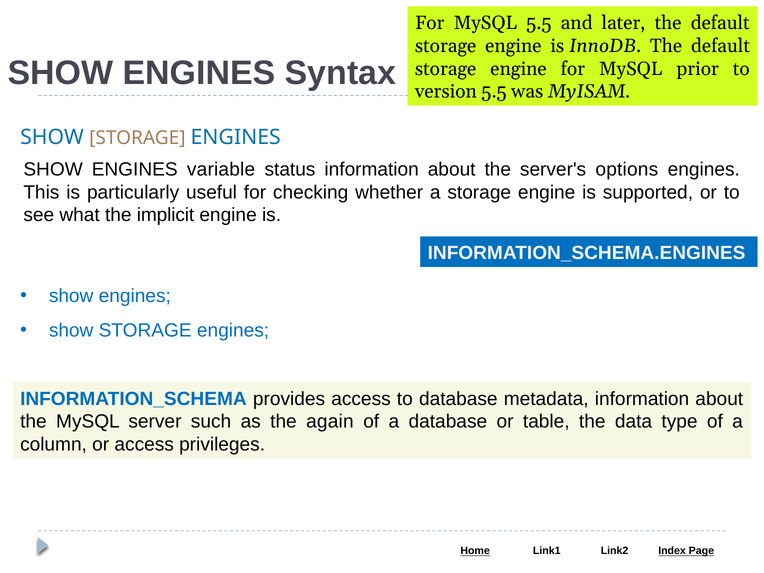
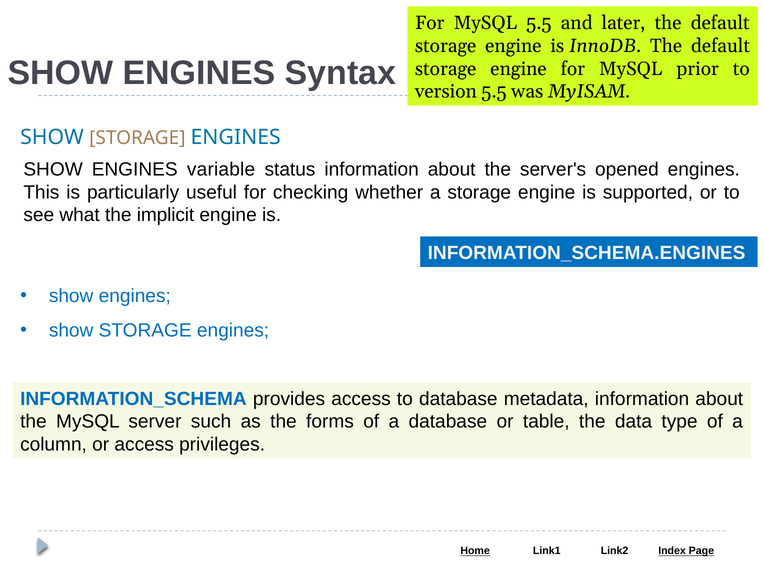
options: options -> opened (627, 169)
again: again -> forms (330, 422)
